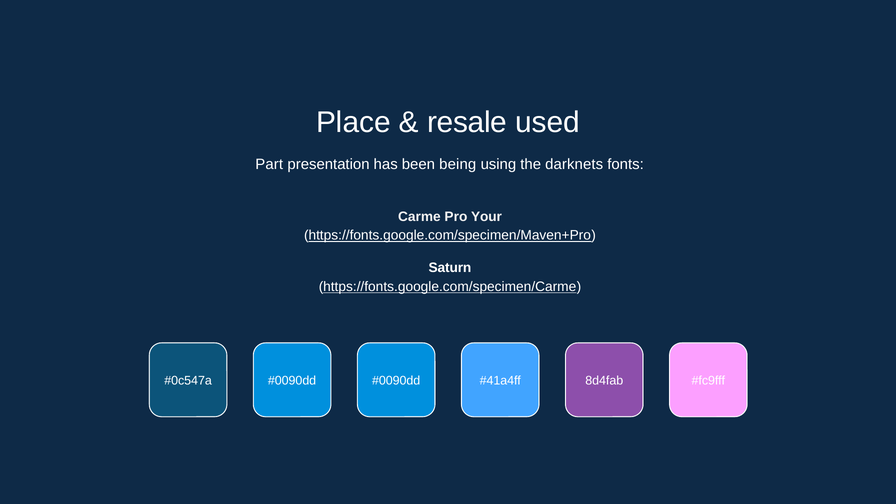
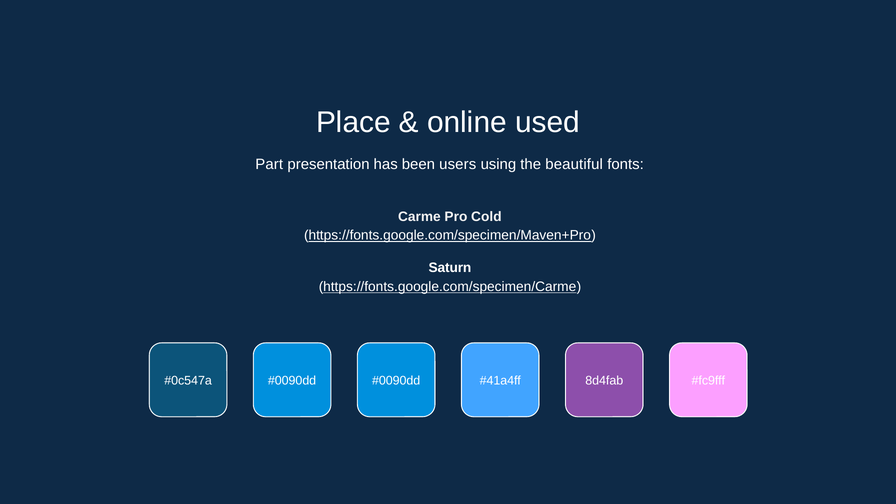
resale: resale -> online (467, 122)
being: being -> users (458, 165)
darknets: darknets -> beautiful (574, 165)
Your: Your -> Cold (486, 217)
